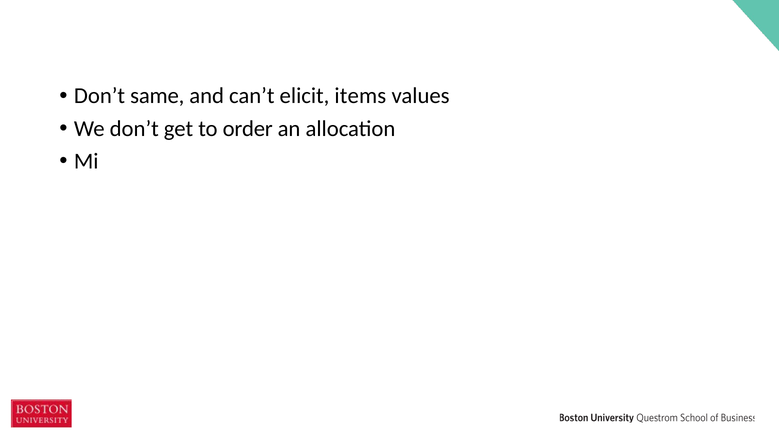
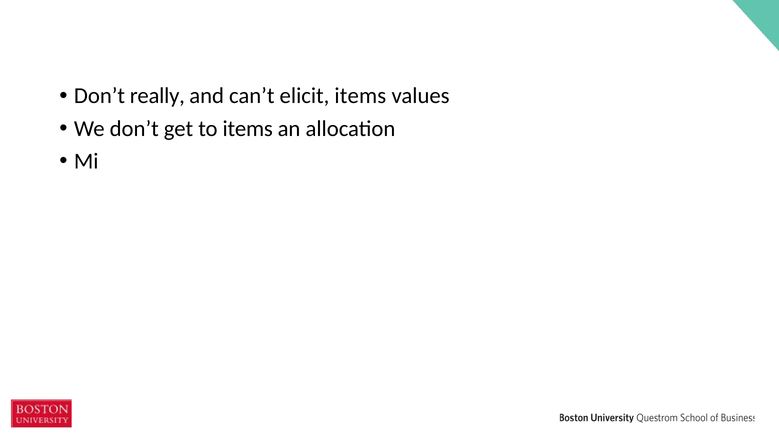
same: same -> really (157, 96)
to order: order -> items (248, 129)
